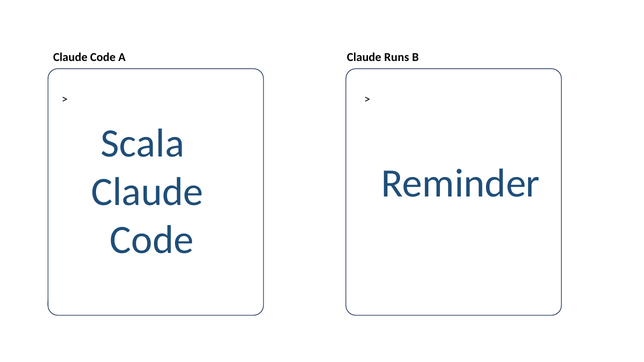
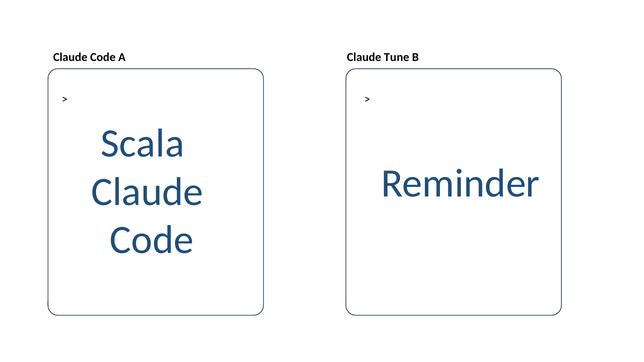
Runs: Runs -> Tune (397, 57)
